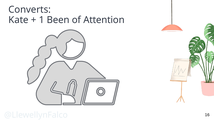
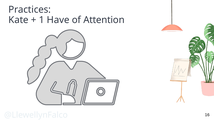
Converts: Converts -> Practices (30, 10)
Been: Been -> Have (58, 20)
